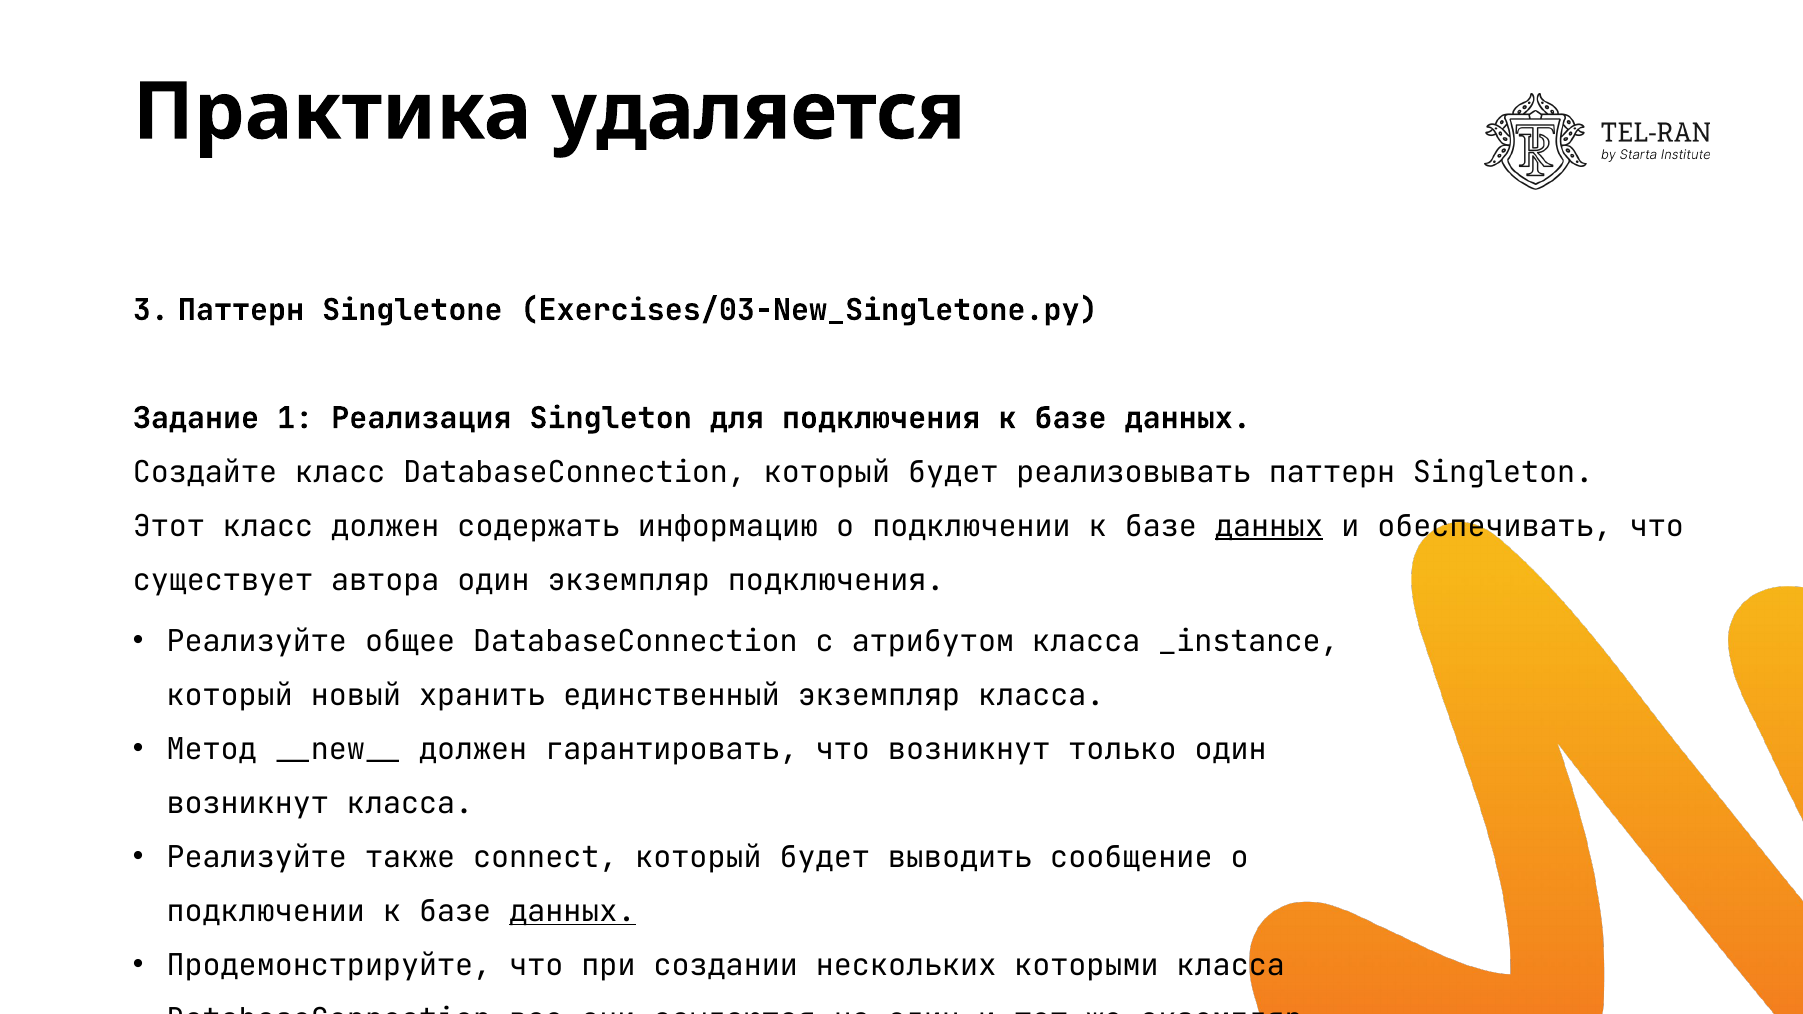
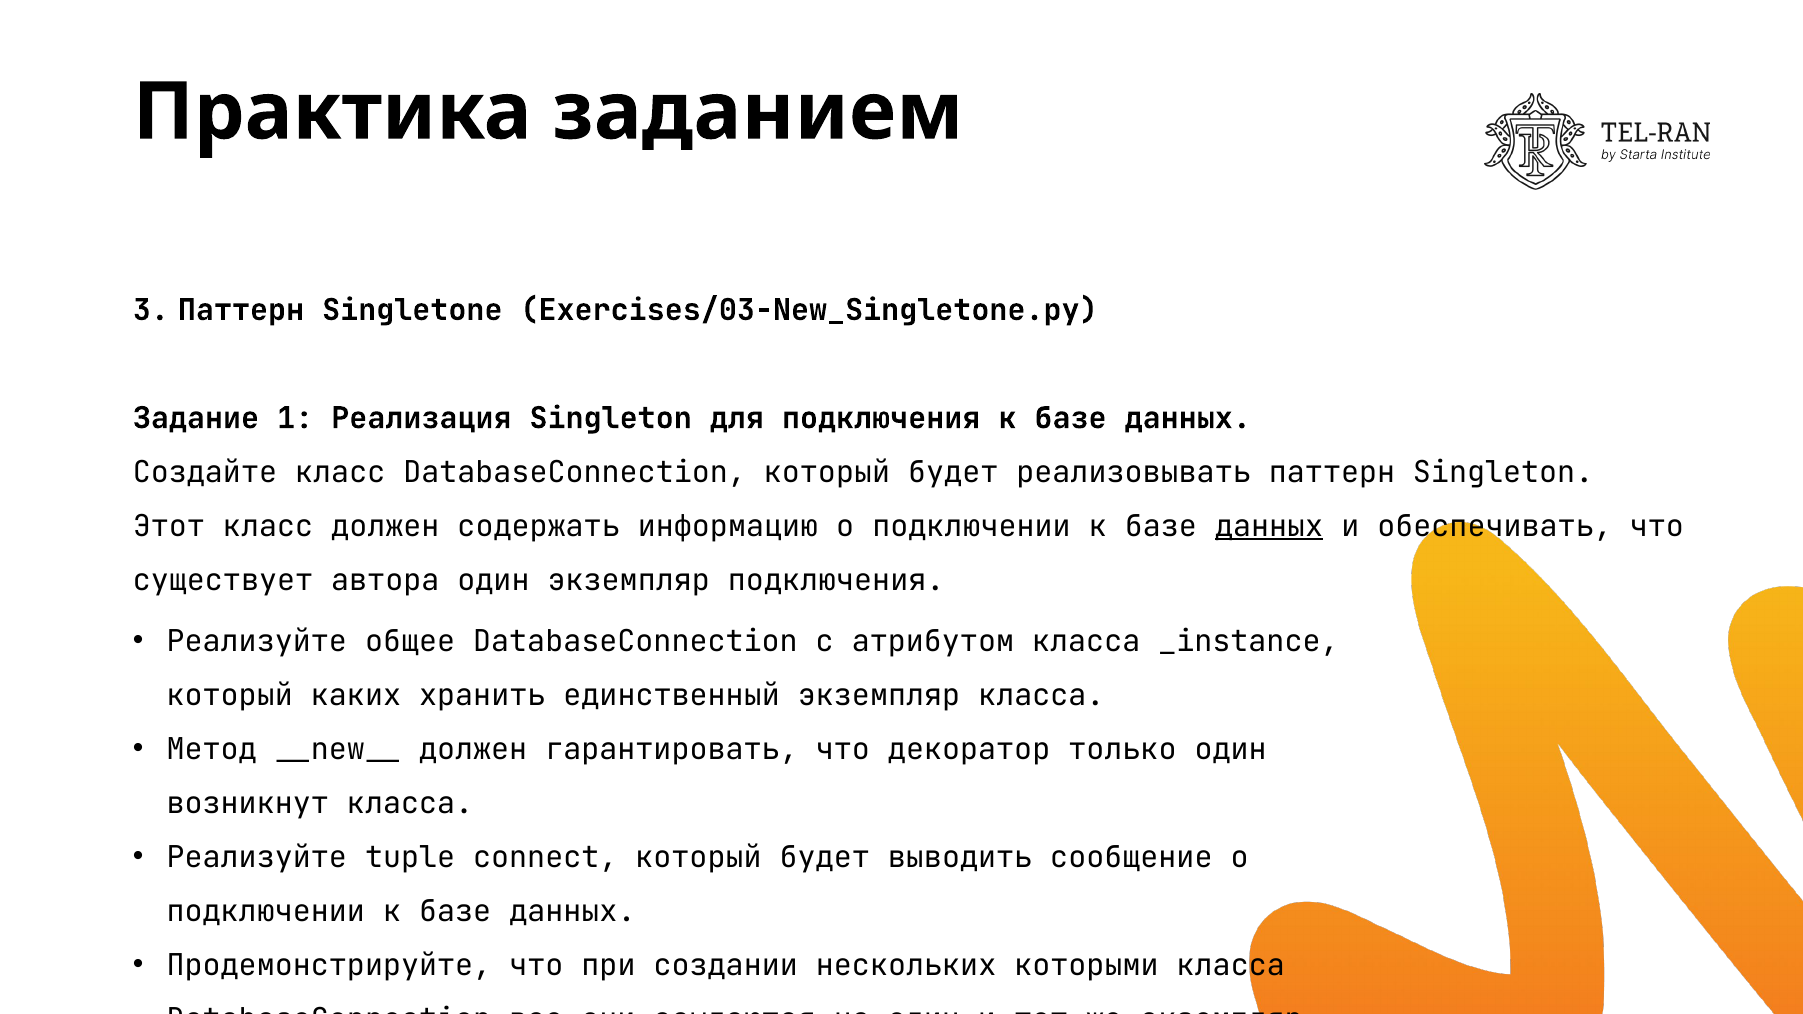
удаляется: удаляется -> заданием (758, 112)
новый: новый -> каких (356, 695)
что возникнут: возникнут -> декоратор (969, 749)
также: также -> tuple (410, 858)
данных underline: present -> none (572, 912)
